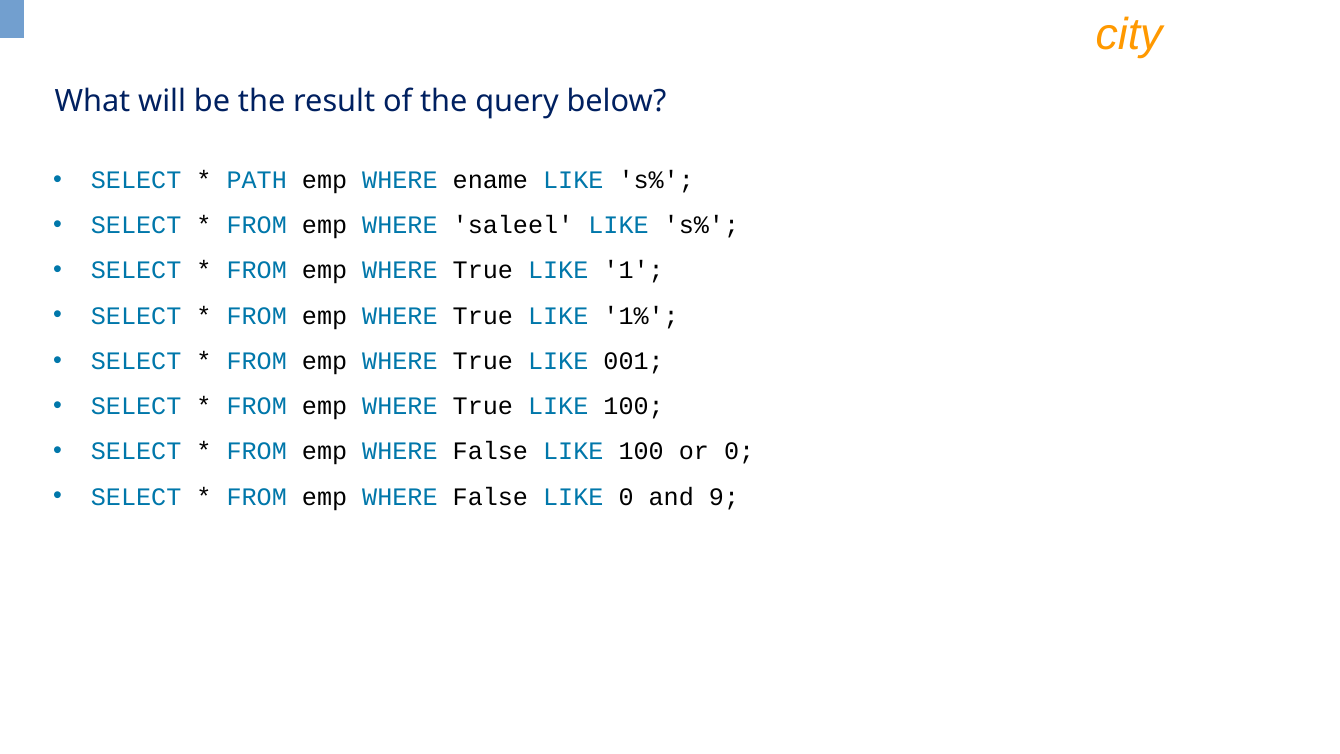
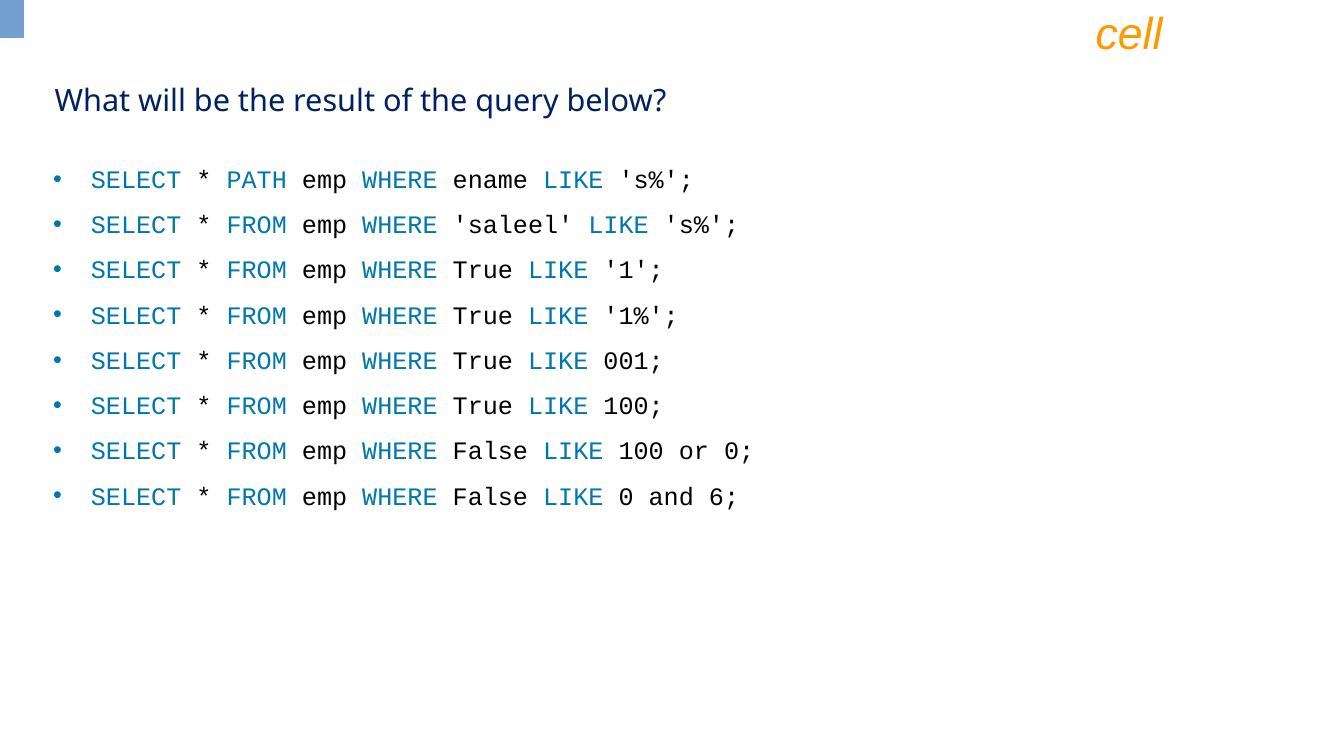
city: city -> cell (1129, 35)
9: 9 -> 6 (724, 497)
